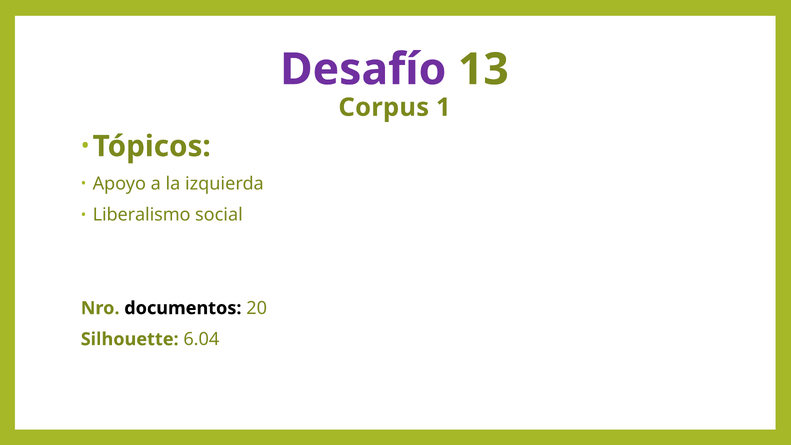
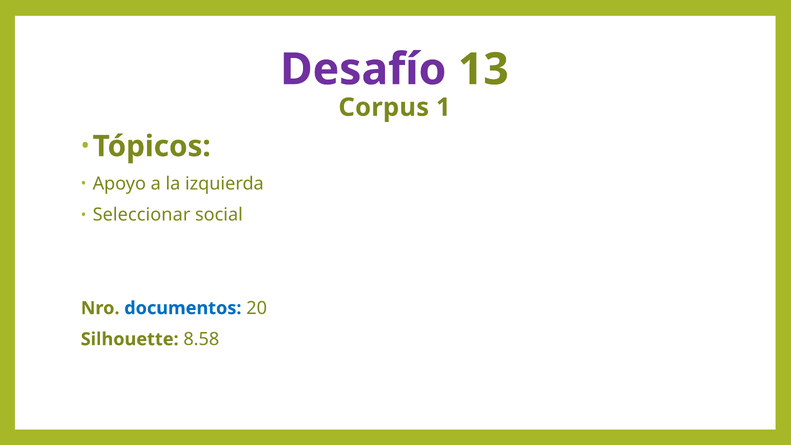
Liberalismo: Liberalismo -> Seleccionar (142, 215)
documentos colour: black -> blue (183, 308)
6.04: 6.04 -> 8.58 (201, 339)
